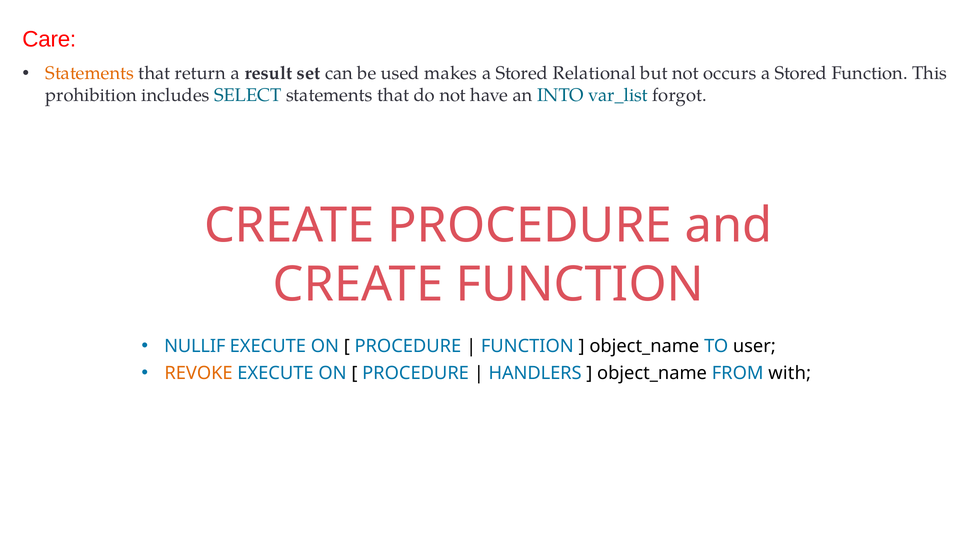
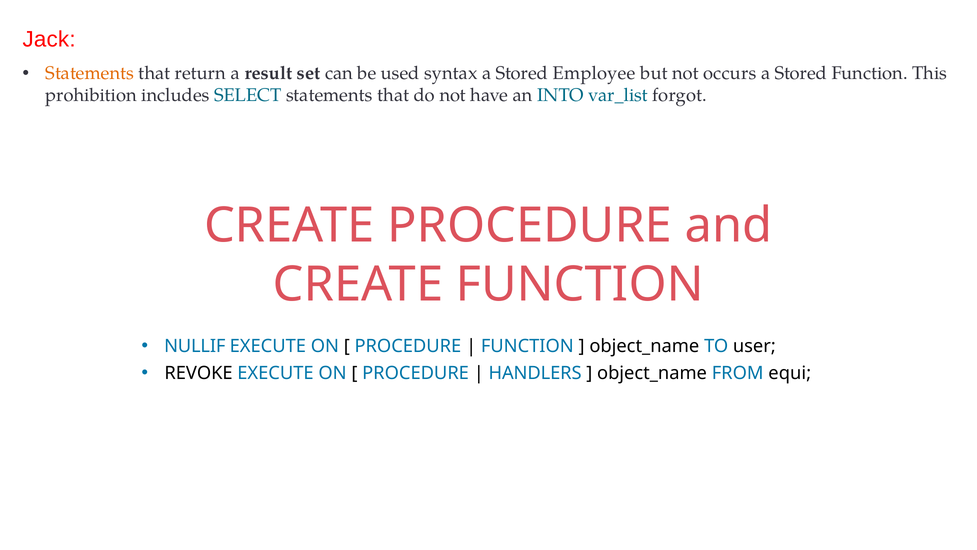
Care: Care -> Jack (49, 39)
makes: makes -> syntax (451, 73)
Relational: Relational -> Employee (594, 73)
REVOKE colour: orange -> black (199, 373)
with: with -> equi (790, 373)
